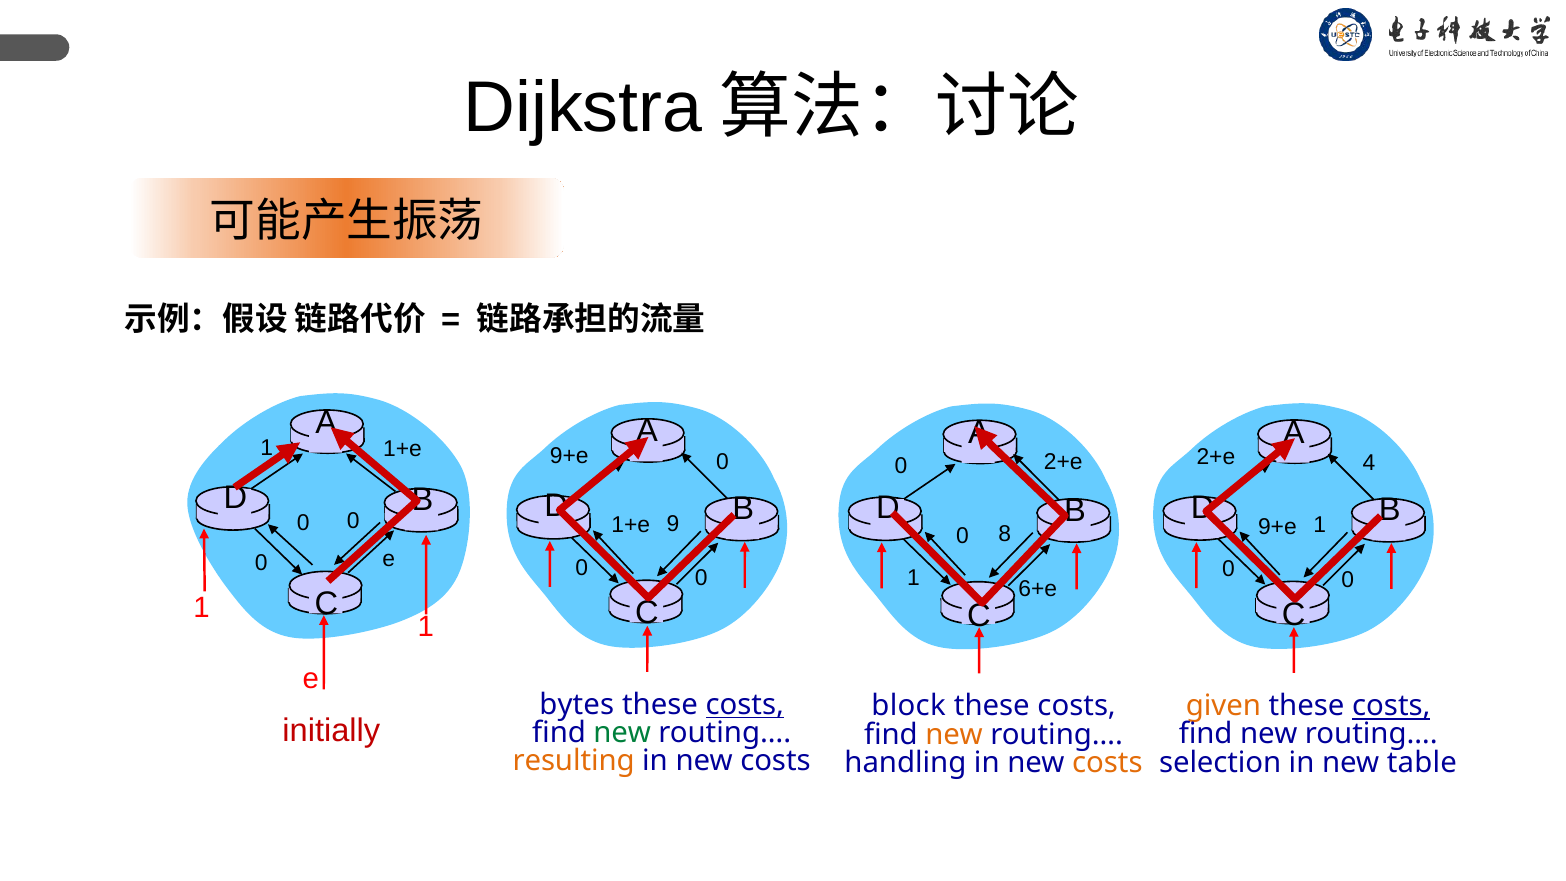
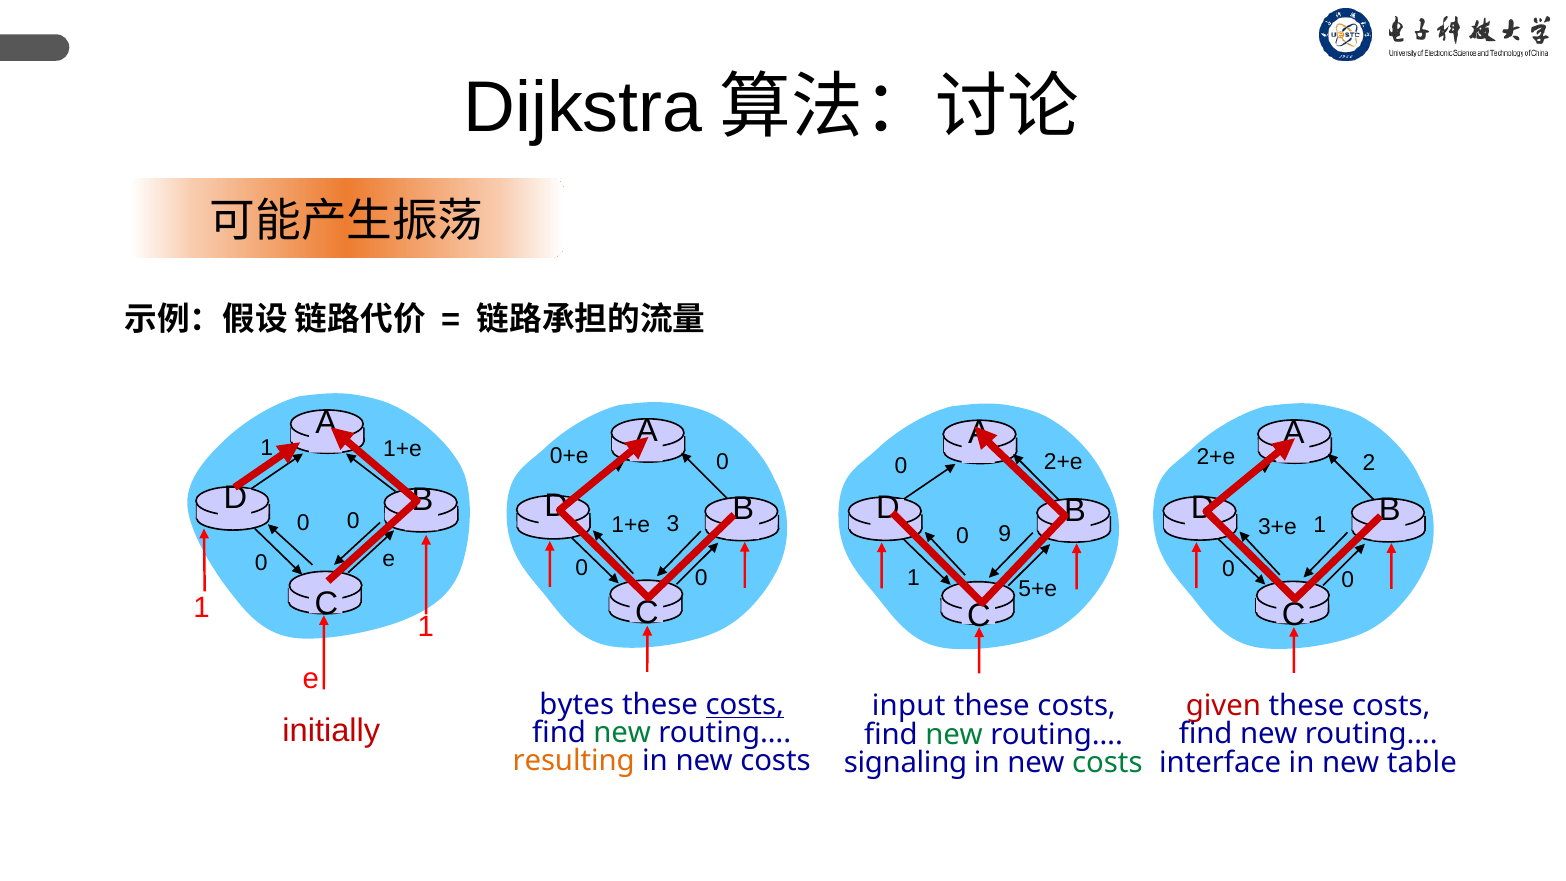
9+e: 9+e -> 0+e (569, 455)
4: 4 -> 2 (1369, 463)
9: 9 -> 3 (673, 523)
9+e: 9+e -> 3+e (1277, 526)
8: 8 -> 9 (1005, 534)
6+e: 6+e -> 5+e (1038, 589)
given colour: orange -> red (1223, 706)
costs underline: present -> none (1391, 706)
block: block -> input (909, 706)
new colour: orange -> green (954, 734)
selection: selection -> interface (1220, 762)
handling: handling -> signaling (906, 763)
costs colour: orange -> green (1107, 763)
